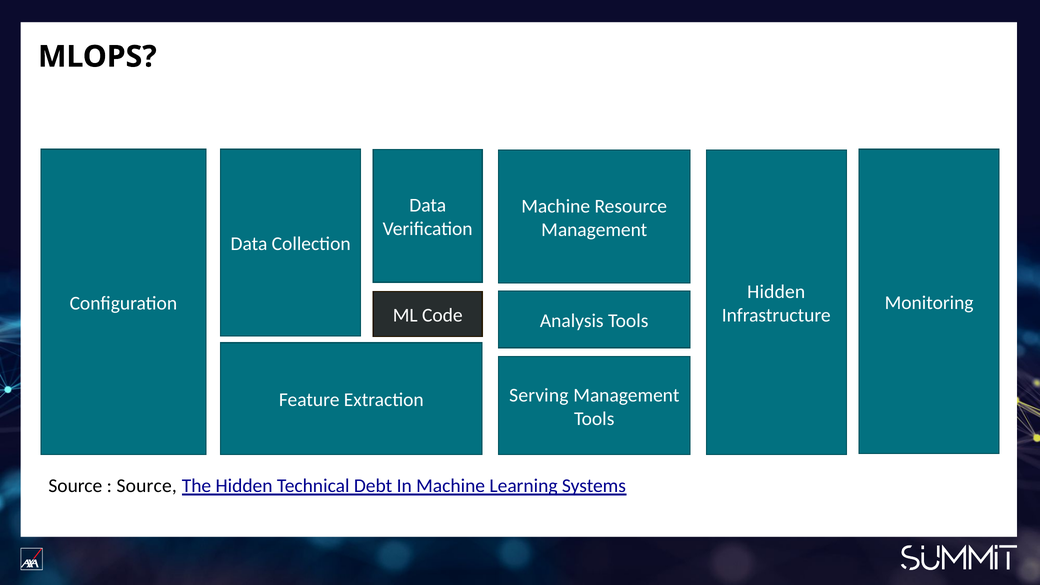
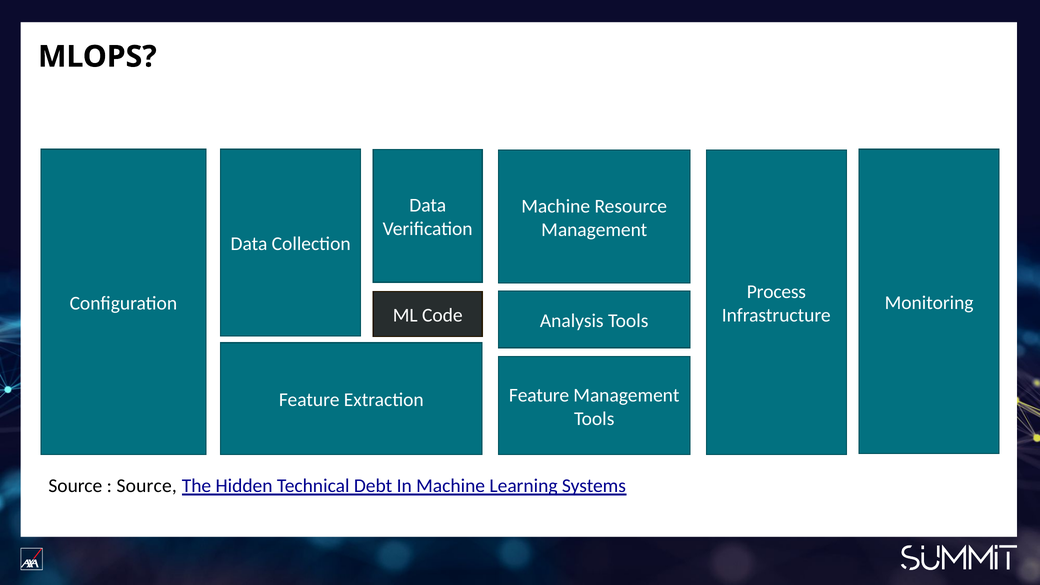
Hidden: Hidden -> Process (776, 292)
Serving: Serving -> Feature (539, 395)
